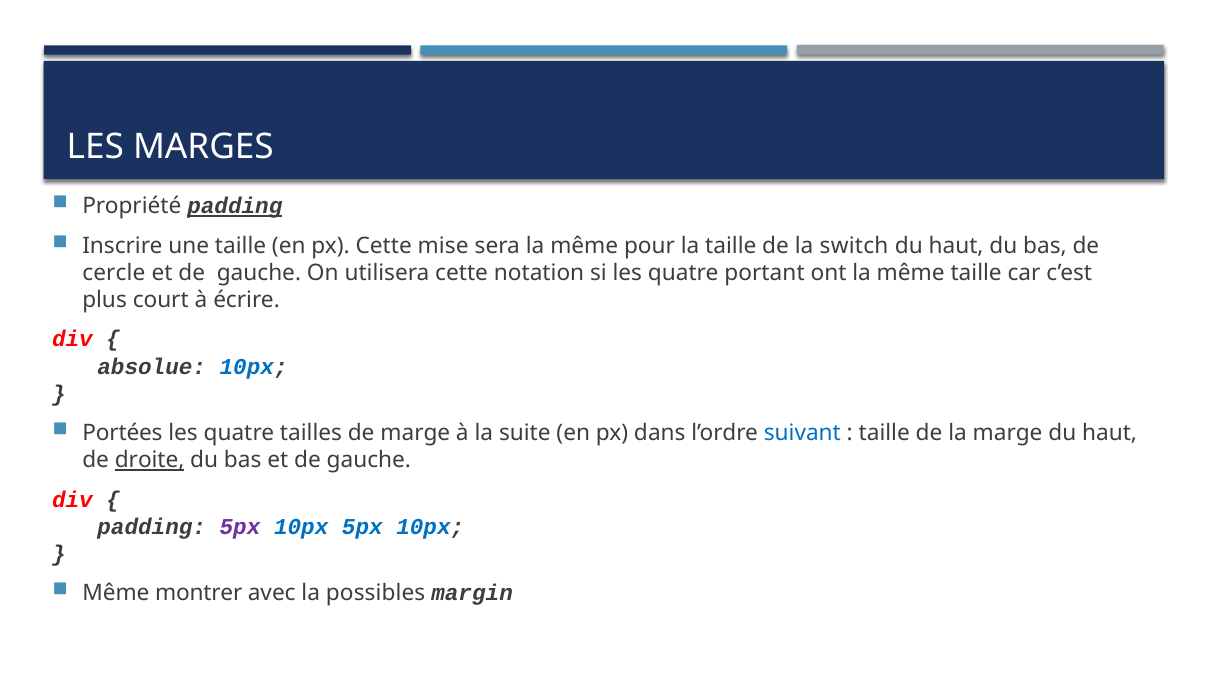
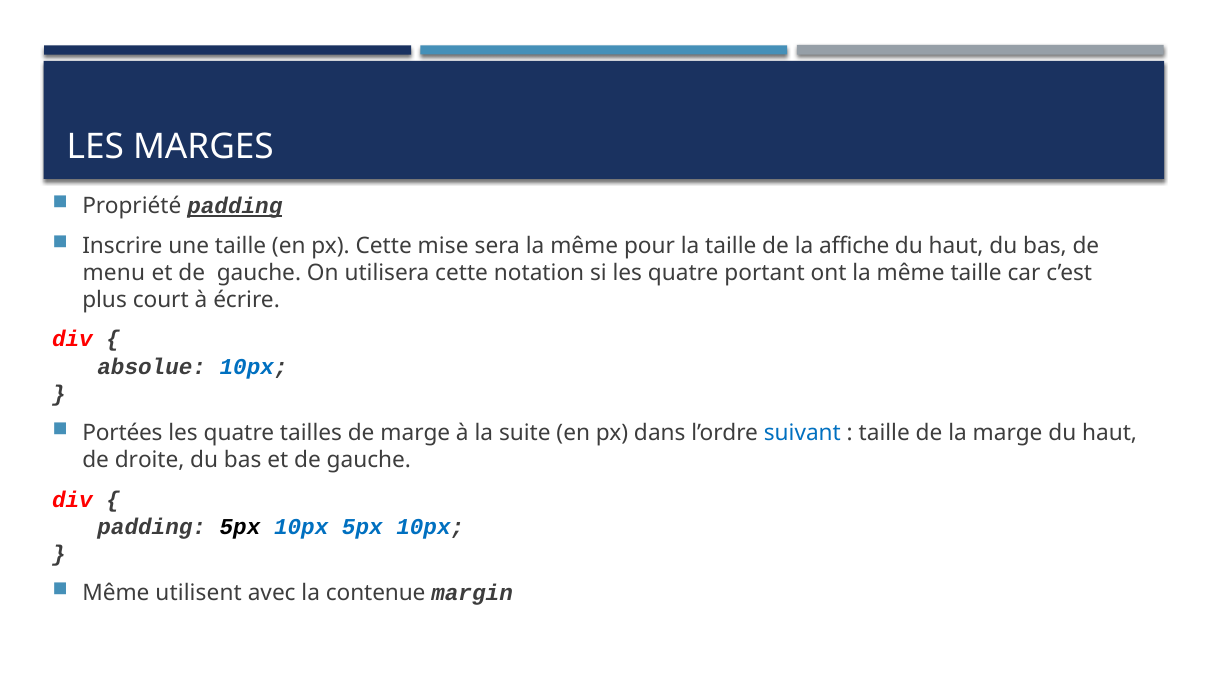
switch: switch -> affiche (854, 245)
cercle: cercle -> menu (114, 273)
droite underline: present -> none (150, 460)
5px colour: purple -> black (240, 526)
montrer: montrer -> utilisent (199, 593)
possibles: possibles -> contenue (376, 593)
